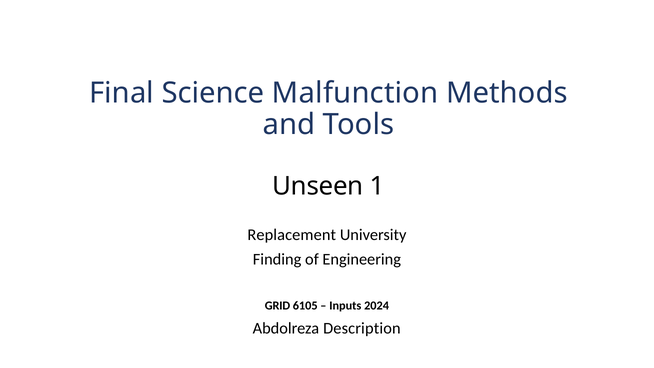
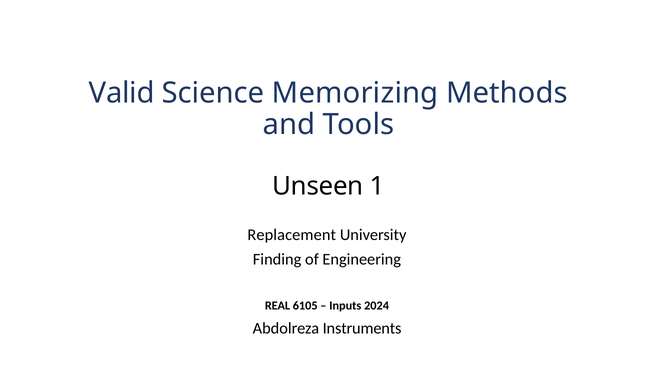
Final: Final -> Valid (122, 93)
Malfunction: Malfunction -> Memorizing (355, 93)
GRID: GRID -> REAL (278, 306)
Description: Description -> Instruments (362, 328)
